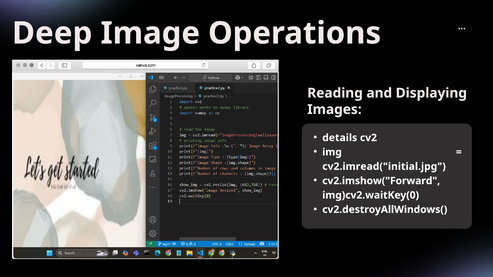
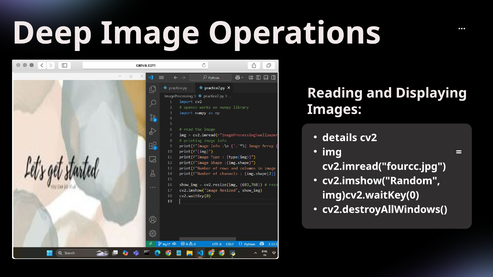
cv2.imread("initial.jpg: cv2.imread("initial.jpg -> cv2.imread("fourcc.jpg (384, 167)
cv2.imshow("Forward: cv2.imshow("Forward -> cv2.imshow("Random (381, 181)
